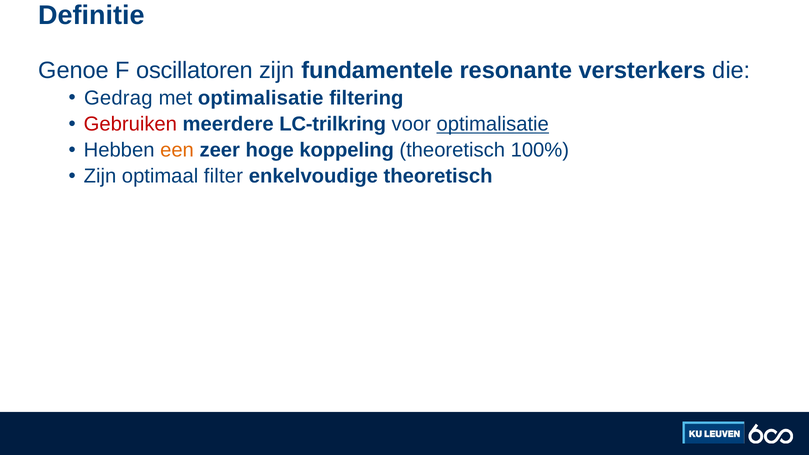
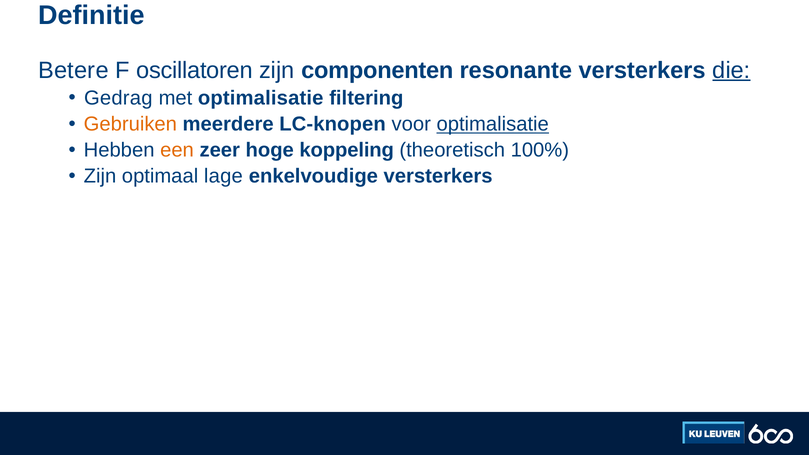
Genoe: Genoe -> Betere (73, 70)
fundamentele: fundamentele -> componenten (377, 70)
die underline: none -> present (731, 70)
Gebruiken colour: red -> orange (130, 124)
LC-trilkring: LC-trilkring -> LC-knopen (333, 124)
filter: filter -> lage (223, 176)
enkelvoudige theoretisch: theoretisch -> versterkers (438, 176)
